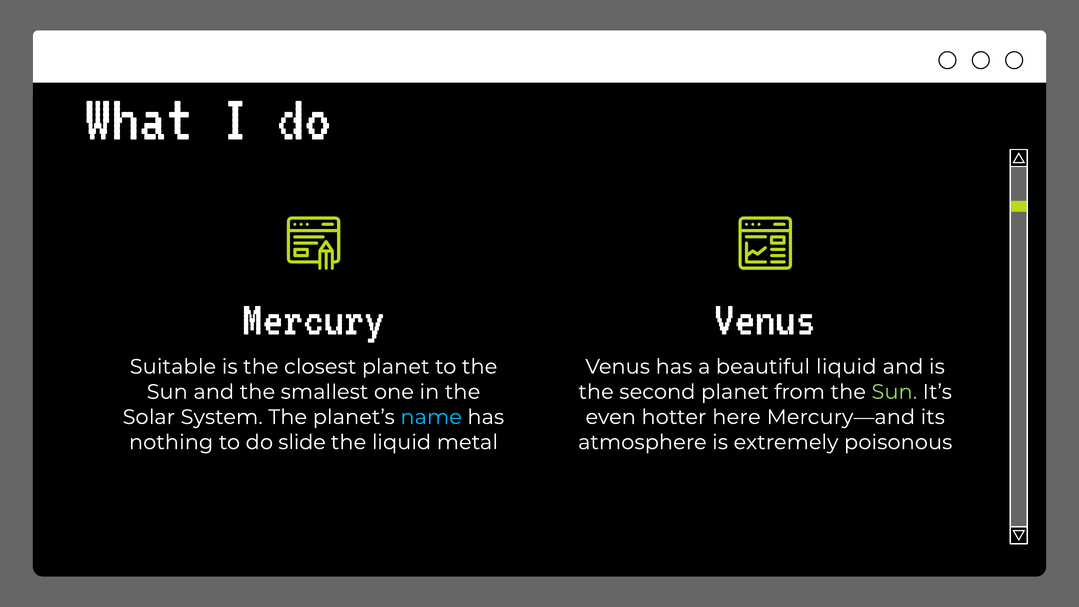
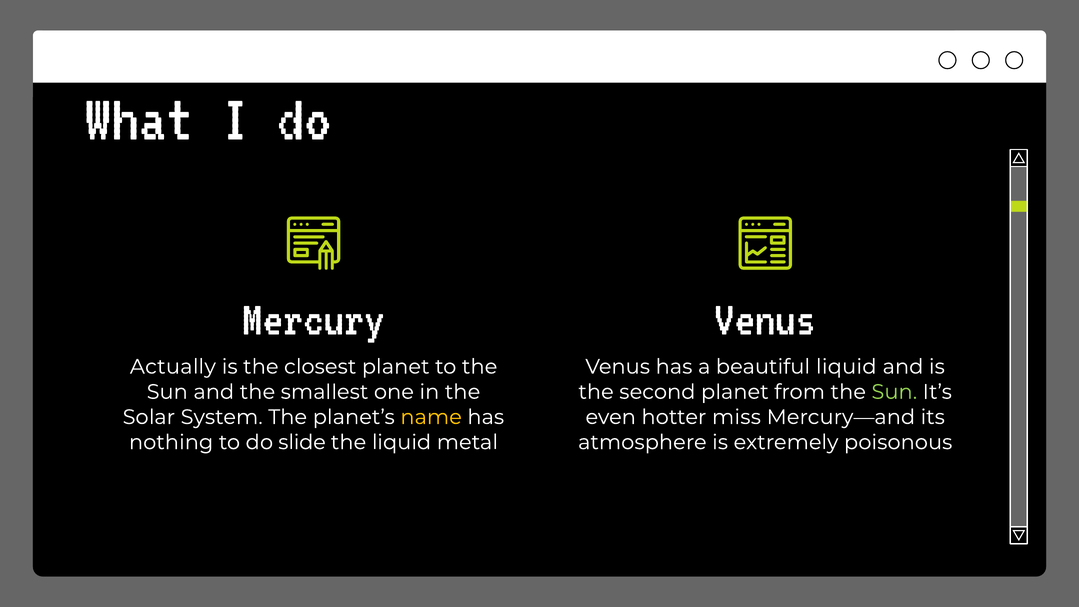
Suitable: Suitable -> Actually (173, 367)
name colour: light blue -> yellow (431, 417)
here: here -> miss (736, 417)
